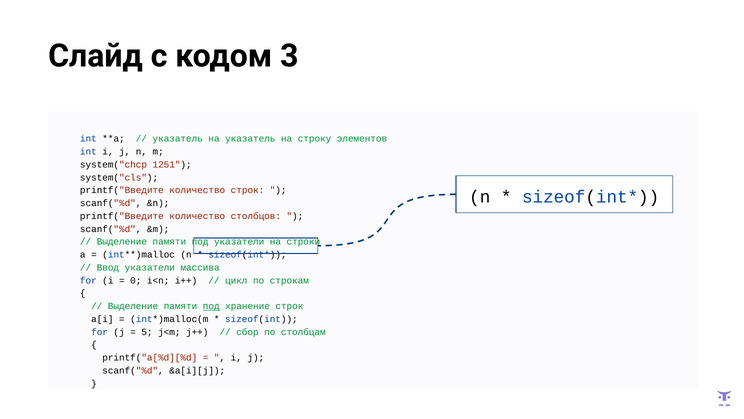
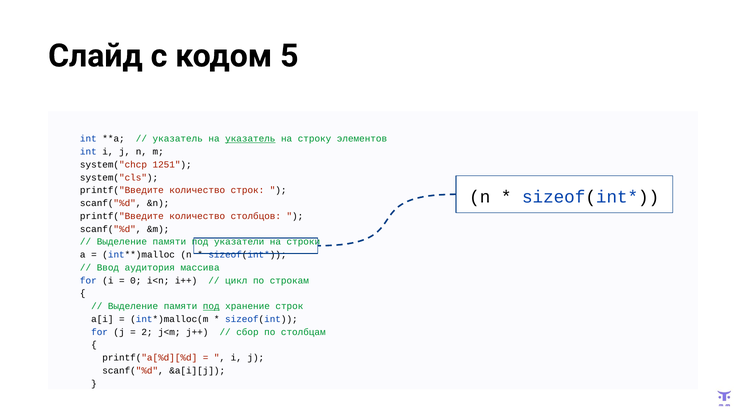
3: 3 -> 5 (289, 56)
указатель underline: none -> present (250, 139)
Ввод указатели: указатели -> аудитория (150, 267)
5: 5 -> 2 (147, 332)
